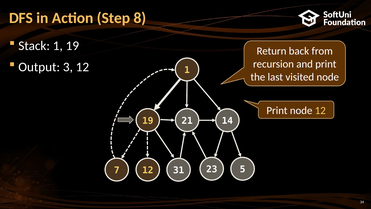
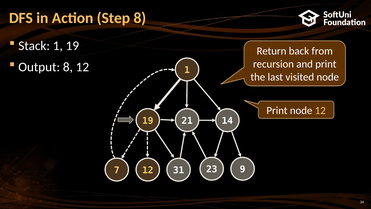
Output 3: 3 -> 8 (68, 67)
5: 5 -> 9 (243, 169)
